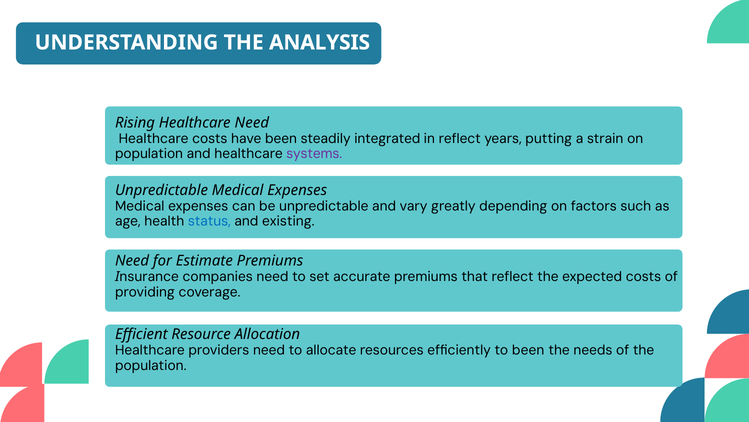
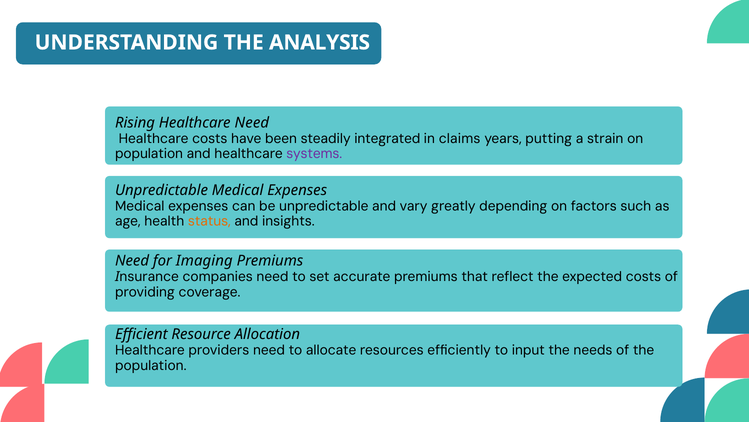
in reflect: reflect -> claims (460, 138)
status colour: blue -> orange (209, 221)
existing: existing -> insights (288, 221)
Estimate: Estimate -> Imaging (204, 260)
to been: been -> input (528, 350)
